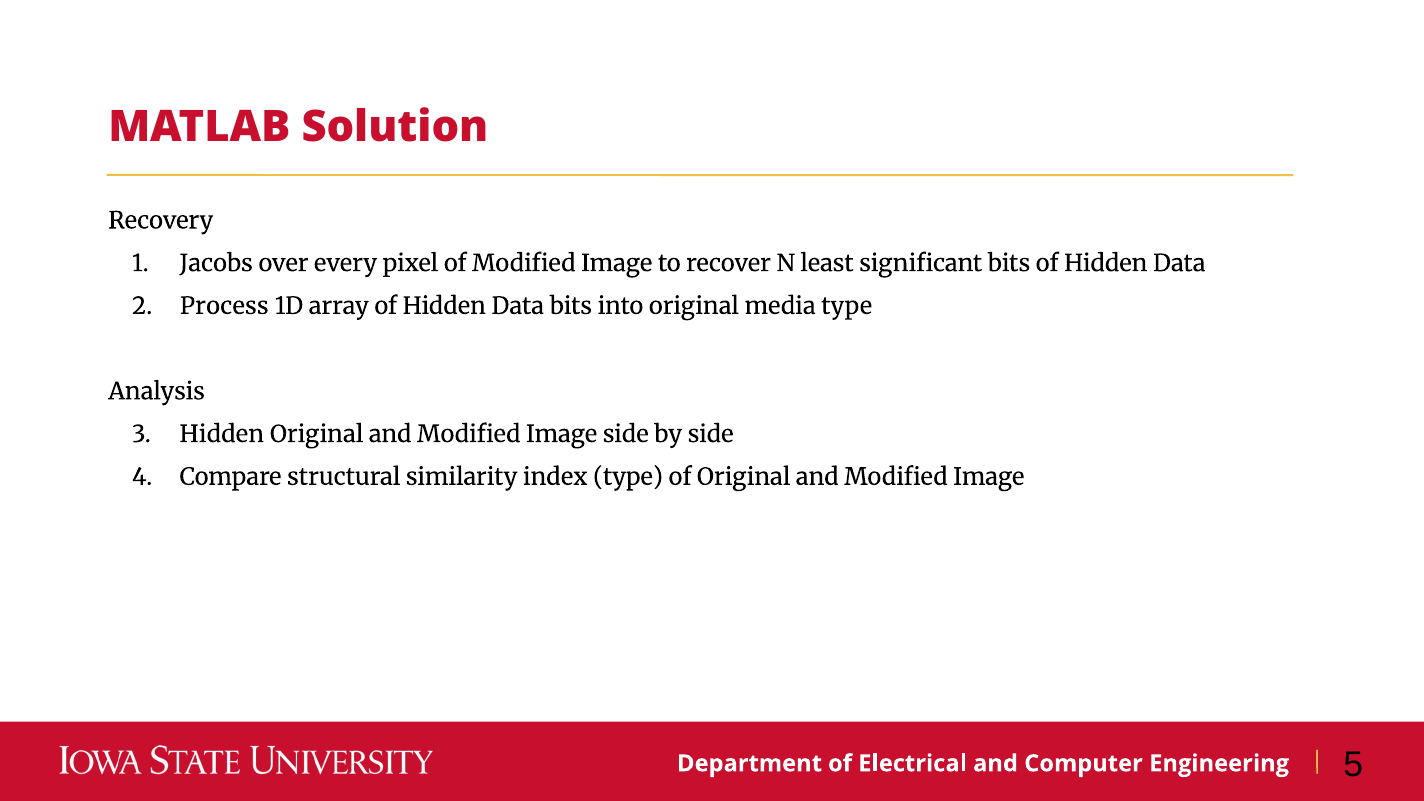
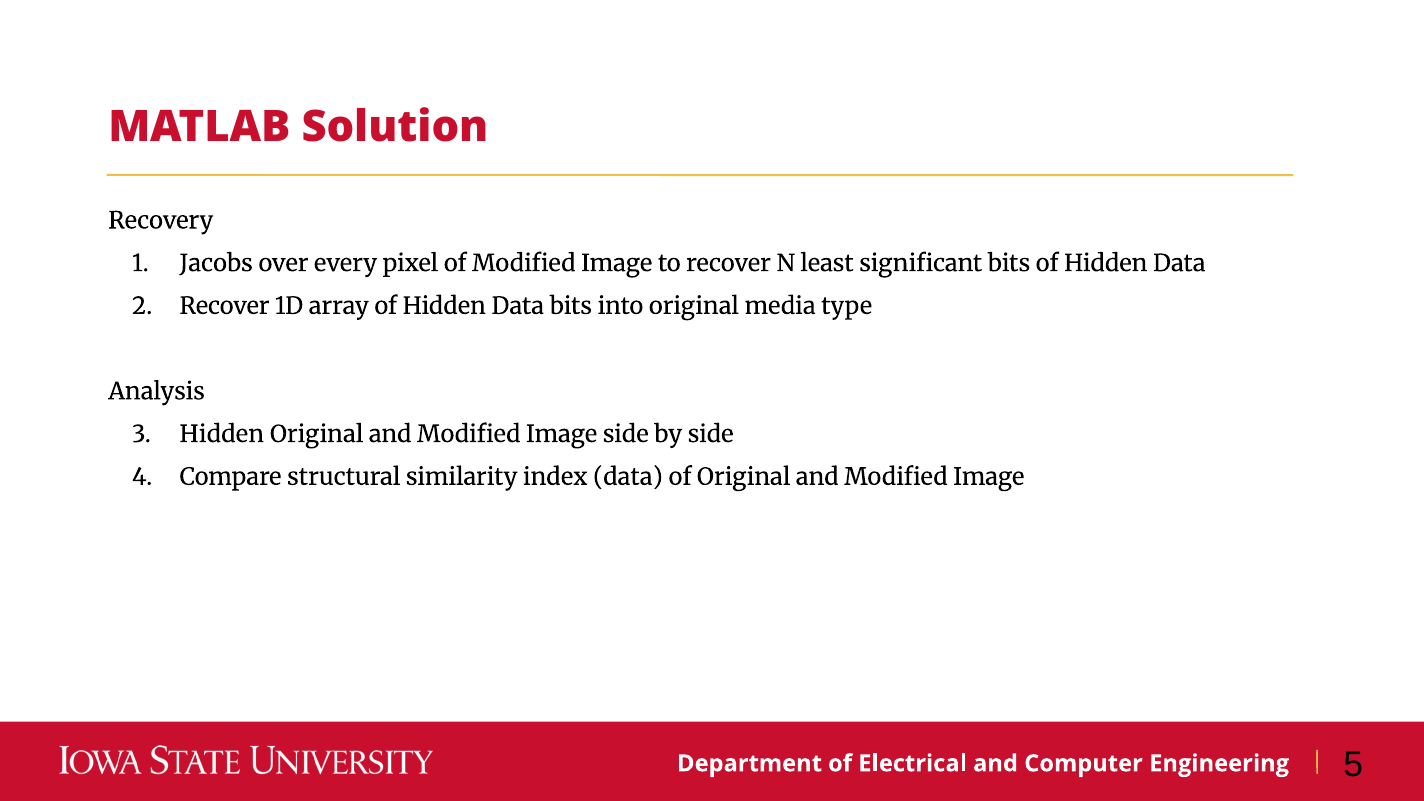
Process: Process -> Recover (224, 306)
index type: type -> data (628, 477)
